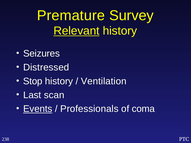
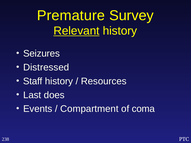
Stop: Stop -> Staff (33, 81)
Ventilation: Ventilation -> Resources (104, 81)
scan: scan -> does (54, 95)
Events underline: present -> none (38, 109)
Professionals: Professionals -> Compartment (89, 109)
